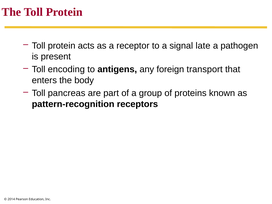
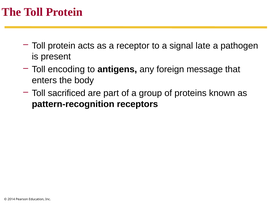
transport: transport -> message (205, 69)
pancreas: pancreas -> sacrificed (67, 93)
